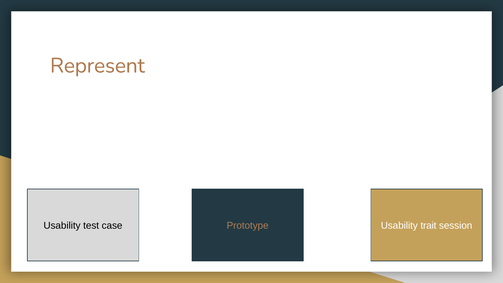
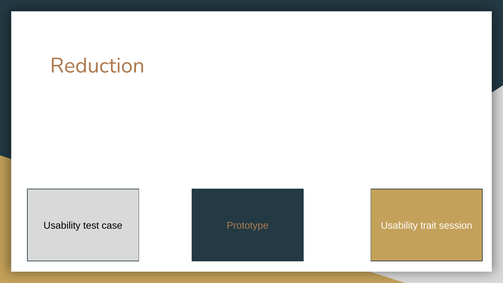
Represent: Represent -> Reduction (97, 66)
